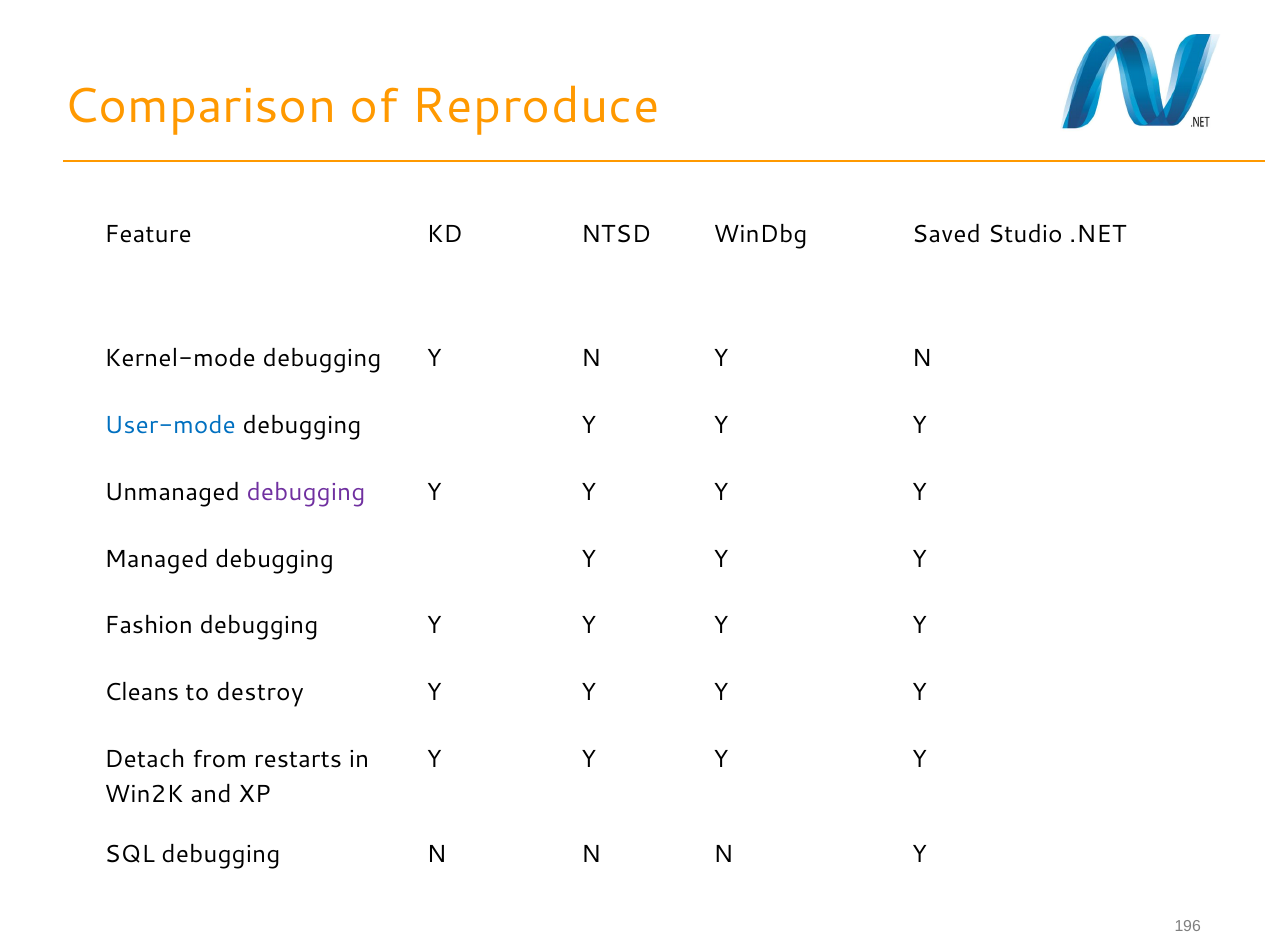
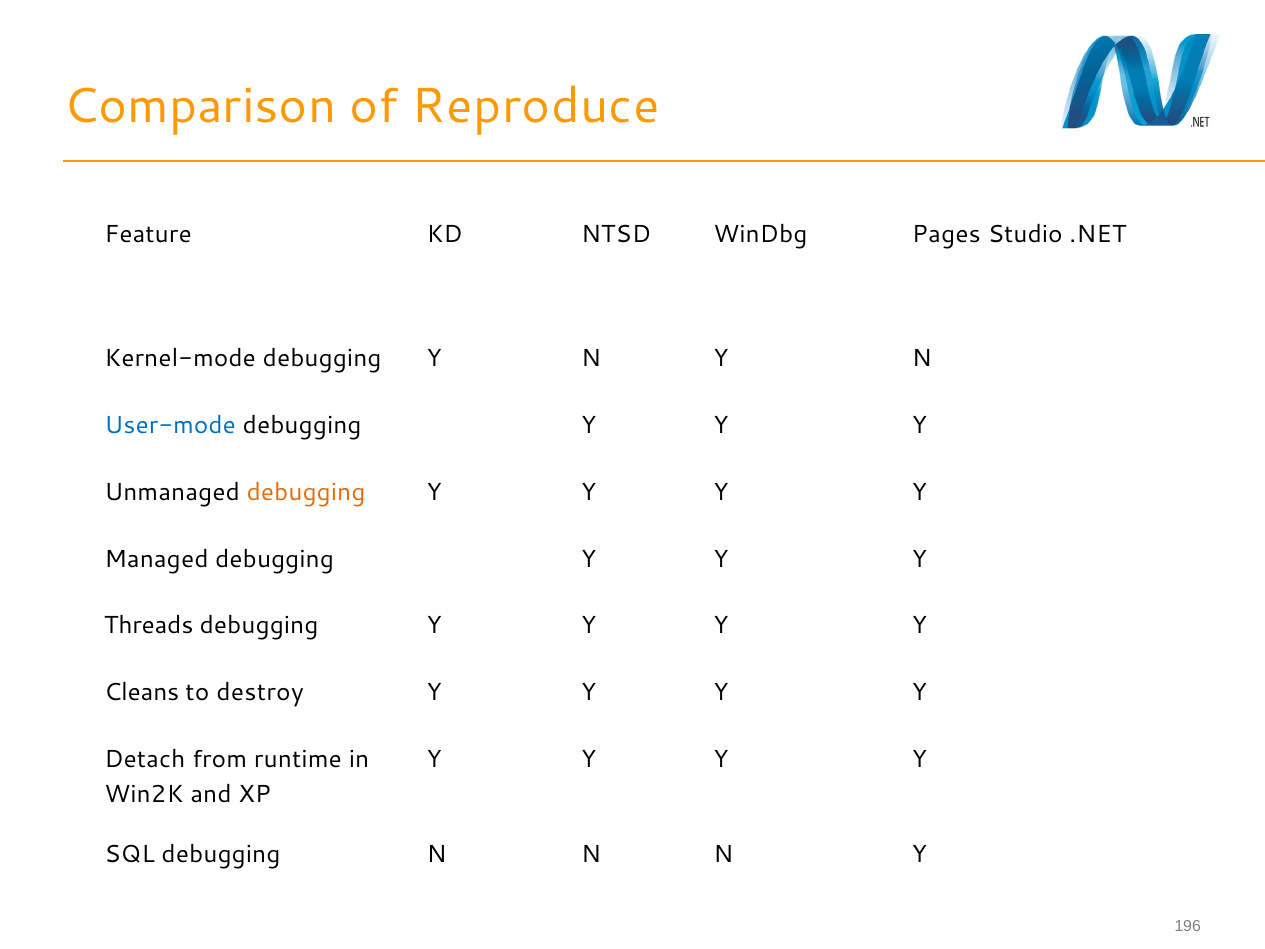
Saved: Saved -> Pages (946, 234)
debugging colour: purple -> orange (306, 492)
Fashion: Fashion -> Threads (149, 625)
restarts: restarts -> runtime (298, 759)
